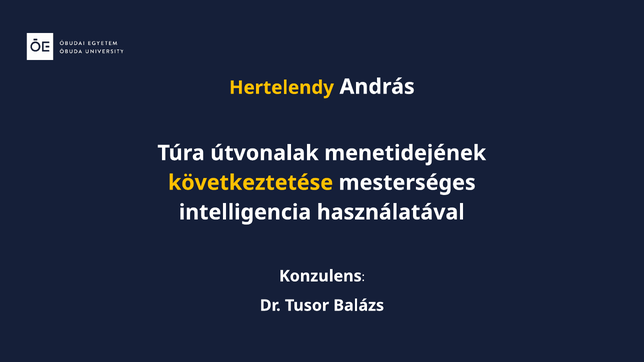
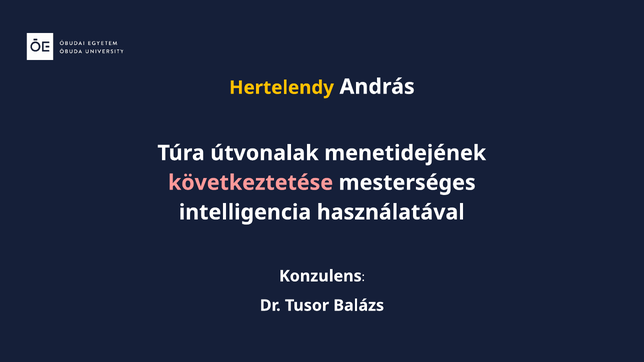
következtetése colour: yellow -> pink (251, 183)
